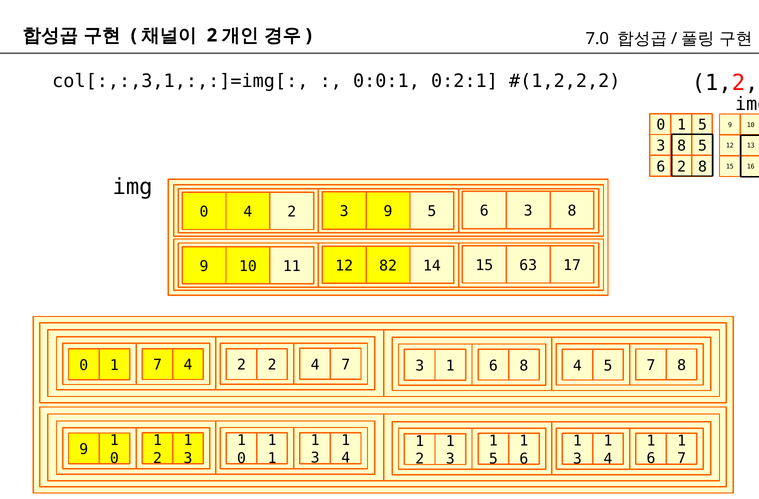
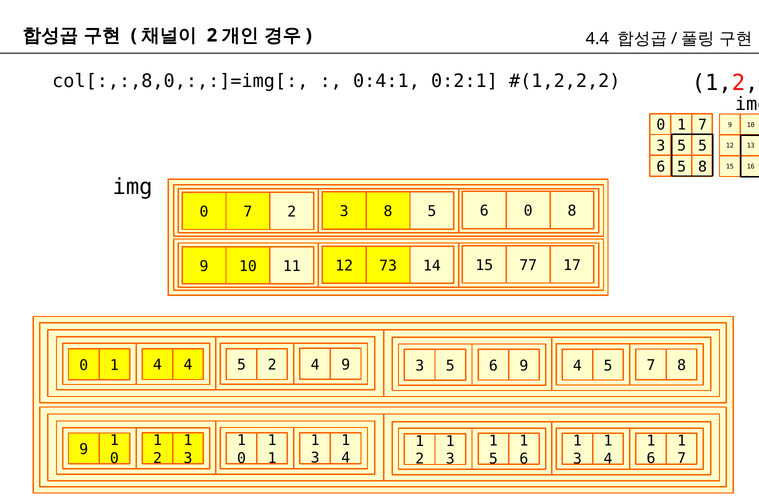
7.0: 7.0 -> 4.4 (597, 39)
col[:,:,3,1,:,:]=img[: col[:,:,3,1,:,:]=img[ -> col[:,:,8,0,:,:]=img[ (180, 81)
0:0:1: 0:0:1 -> 0:4:1 (386, 81)
0 1 5: 5 -> 7 (703, 125)
8: 8 -> 5 (682, 146)
6 2: 2 -> 5 (682, 167)
0 4: 4 -> 7 (248, 212)
3 9: 9 -> 8 (388, 211)
6 3: 3 -> 0 (528, 211)
82: 82 -> 73 (388, 266)
63: 63 -> 77 (528, 265)
0 1 7: 7 -> 4 (157, 365)
2: 2 -> 5 (241, 365)
4 7: 7 -> 9 (346, 365)
1: 1 -> 5 (450, 365)
6 8: 8 -> 9 (524, 365)
